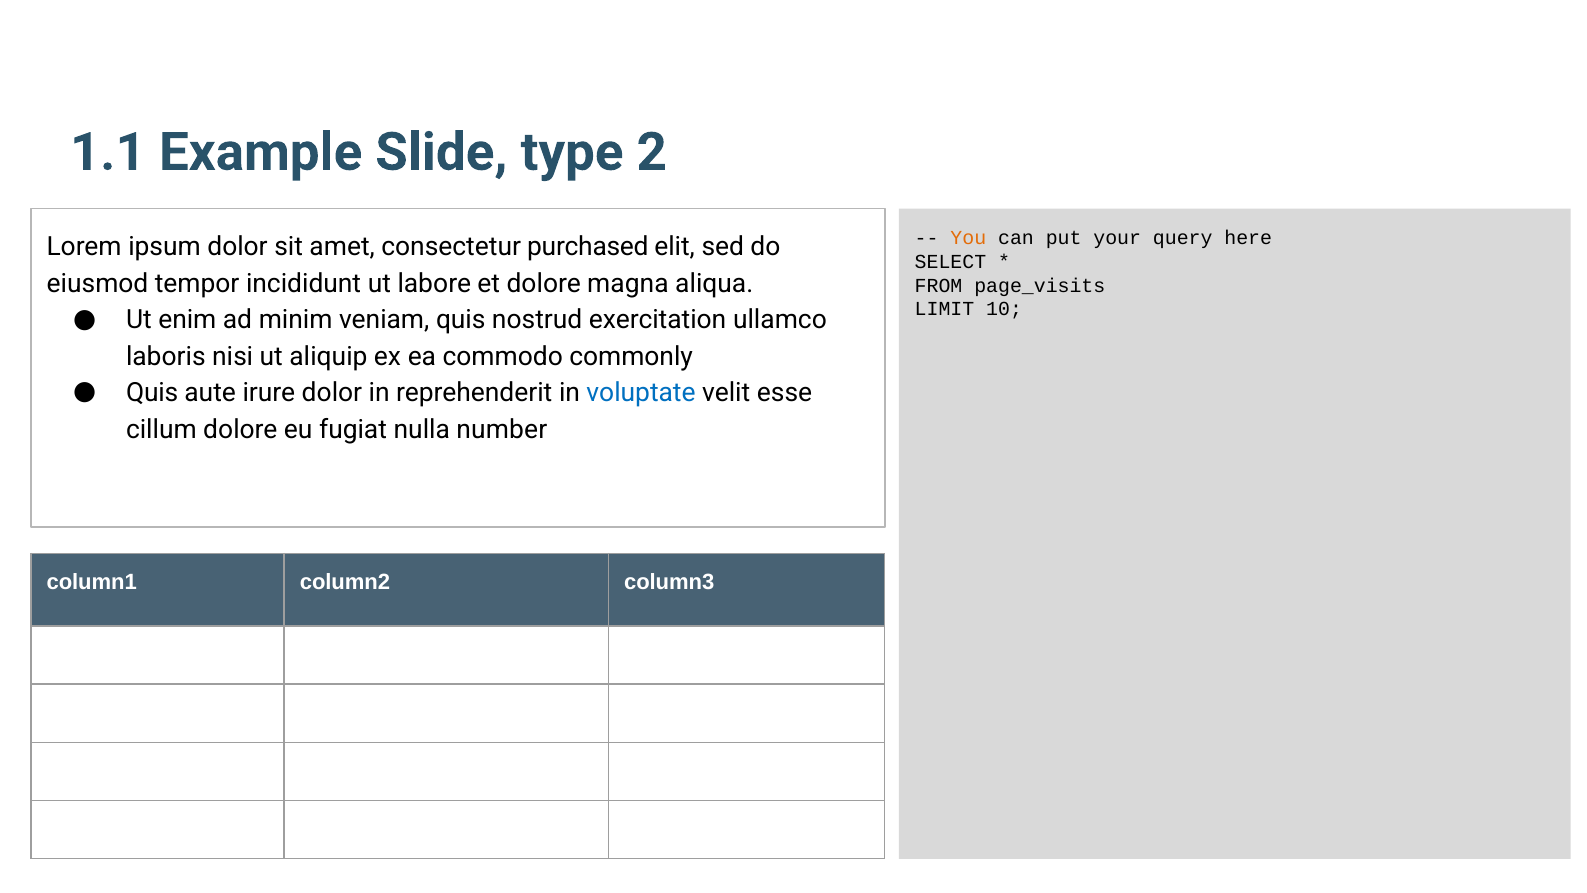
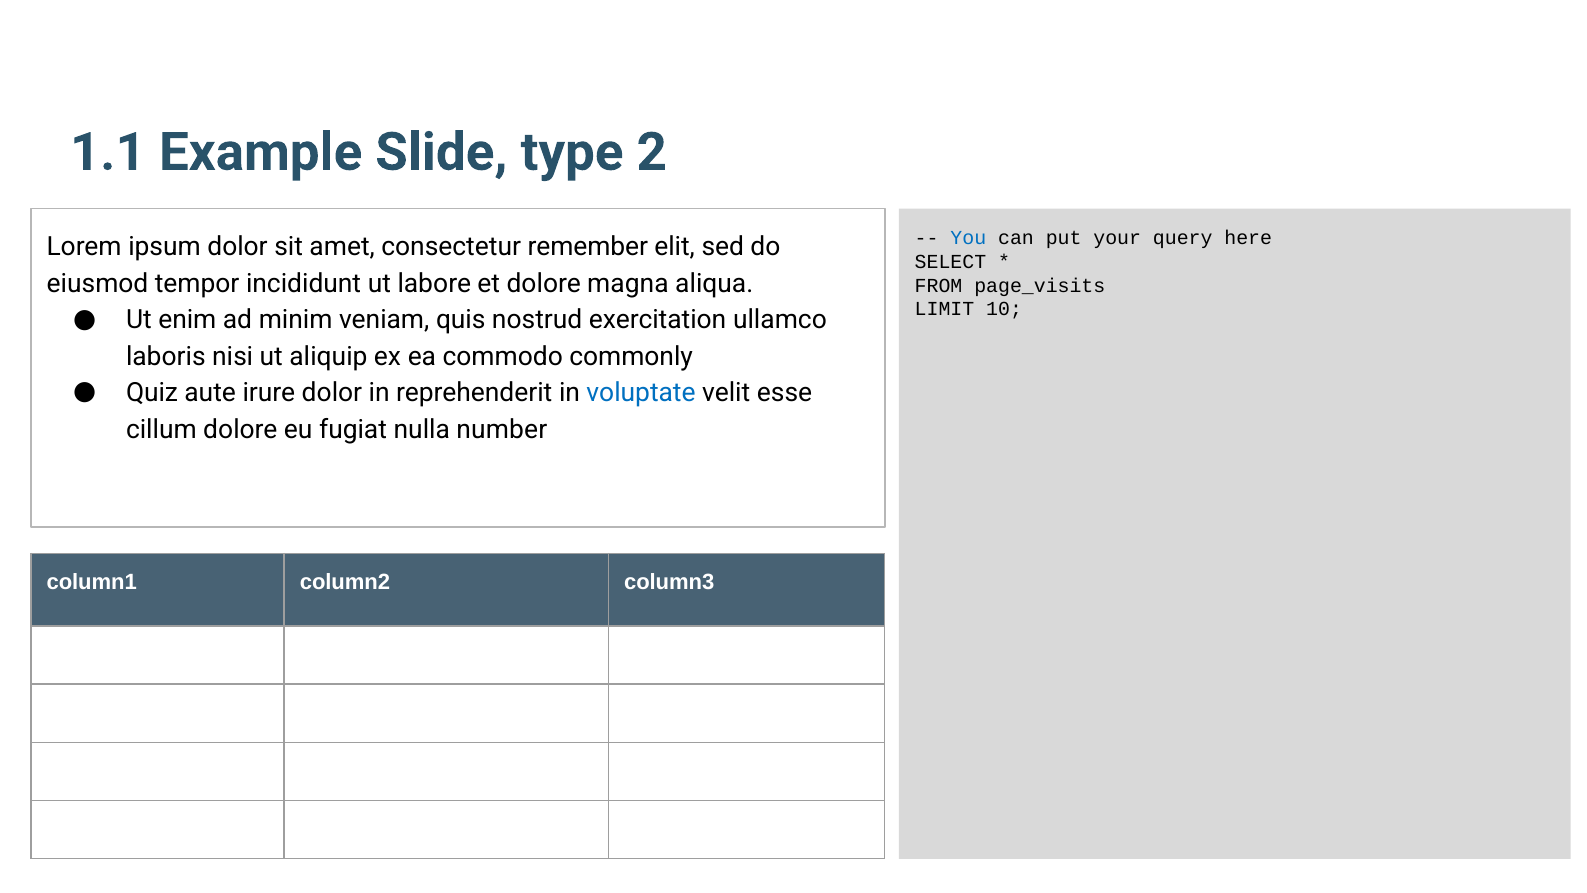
You colour: orange -> blue (968, 238)
purchased: purchased -> remember (588, 247)
Quis: Quis -> Quiz (152, 393)
